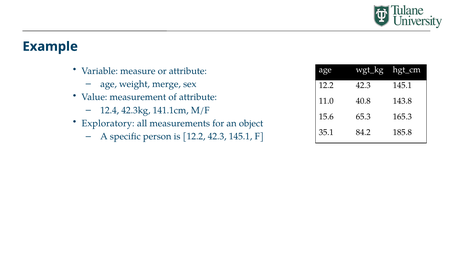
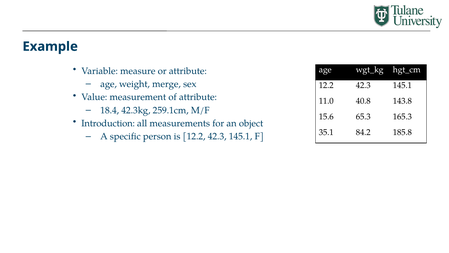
12.4: 12.4 -> 18.4 (110, 110)
141.1cm: 141.1cm -> 259.1cm (171, 110)
Exploratory: Exploratory -> Introduction (108, 123)
